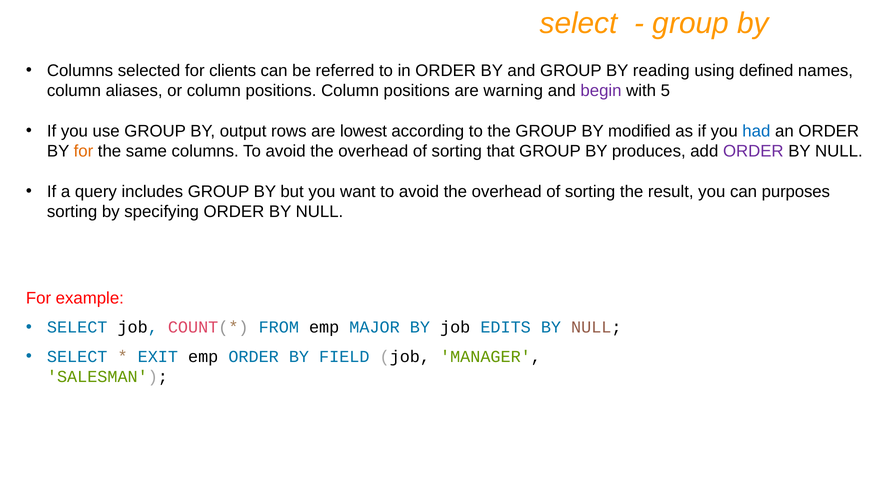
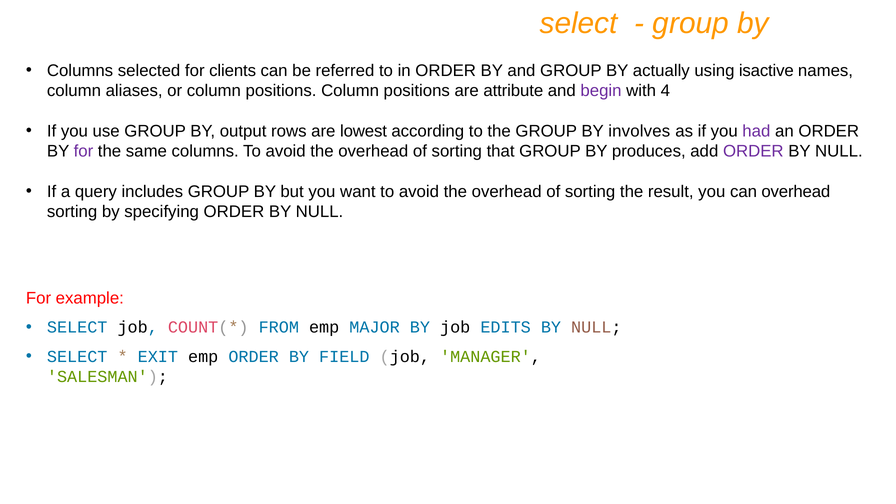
reading: reading -> actually (661, 71)
defined: defined -> isactive (766, 71)
warning: warning -> attribute (513, 91)
5: 5 -> 4 (665, 91)
modified: modified -> involves (639, 131)
had colour: blue -> purple (756, 131)
for colour: orange -> purple (83, 151)
can purposes: purposes -> overhead (796, 192)
